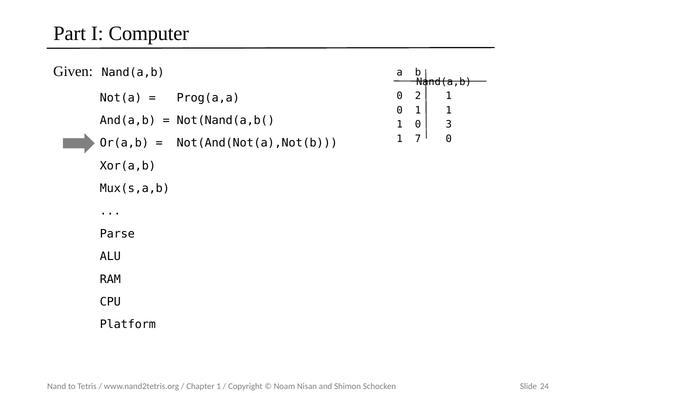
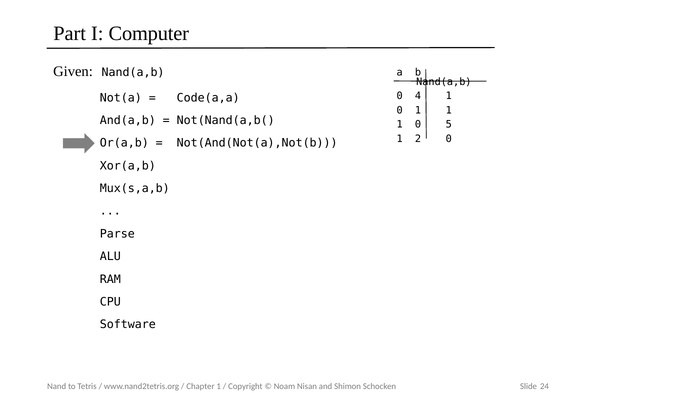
2: 2 -> 4 (418, 96)
Prog(a,a: Prog(a,a -> Code(a,a (208, 98)
3: 3 -> 5 (449, 125)
7: 7 -> 2 (418, 139)
Platform: Platform -> Software (128, 325)
